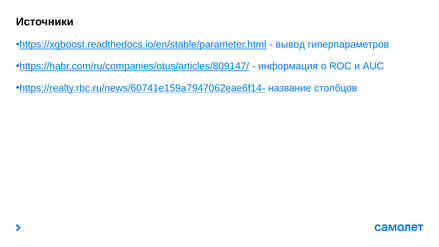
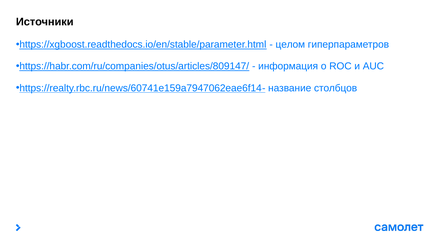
вывод: вывод -> целом (290, 45)
